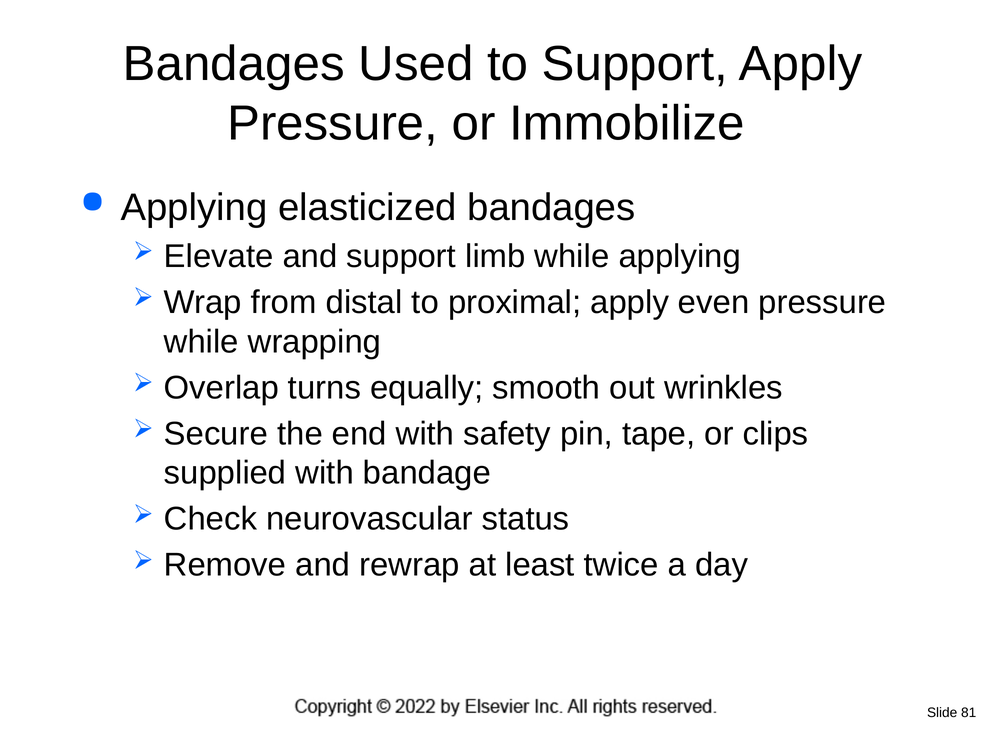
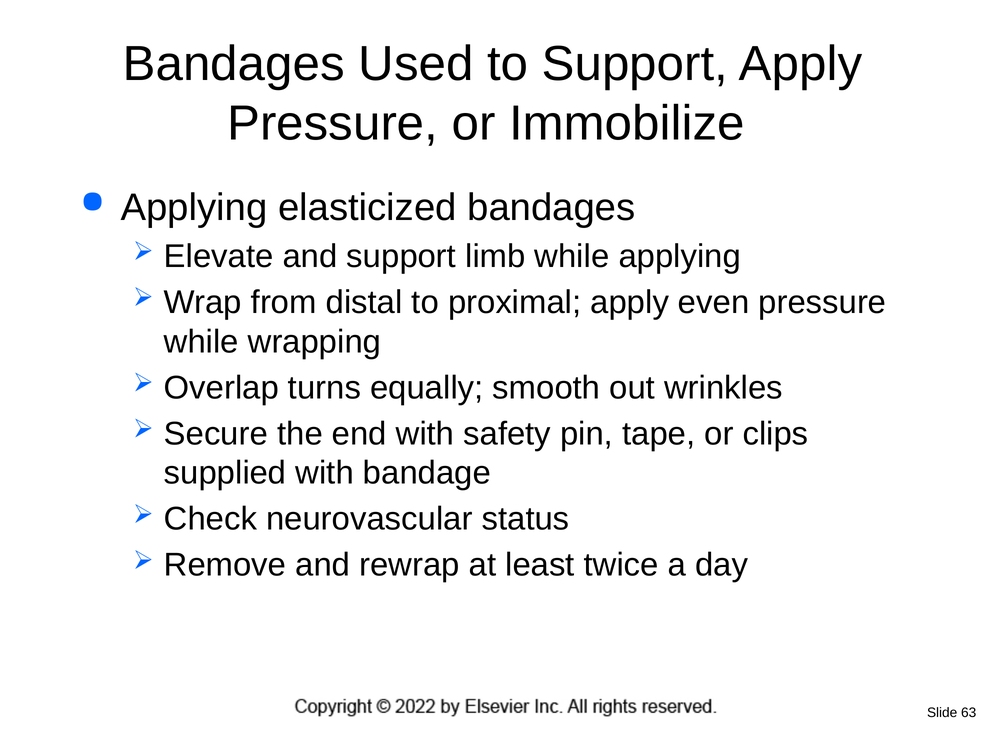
81: 81 -> 63 (969, 713)
